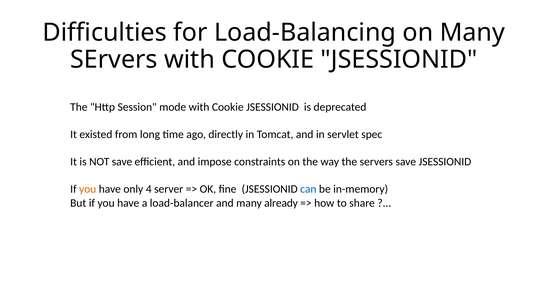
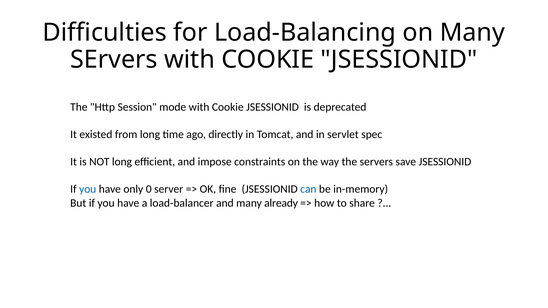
NOT save: save -> long (122, 162)
you colour: orange -> blue (88, 189)
4: 4 -> 0 (149, 189)
